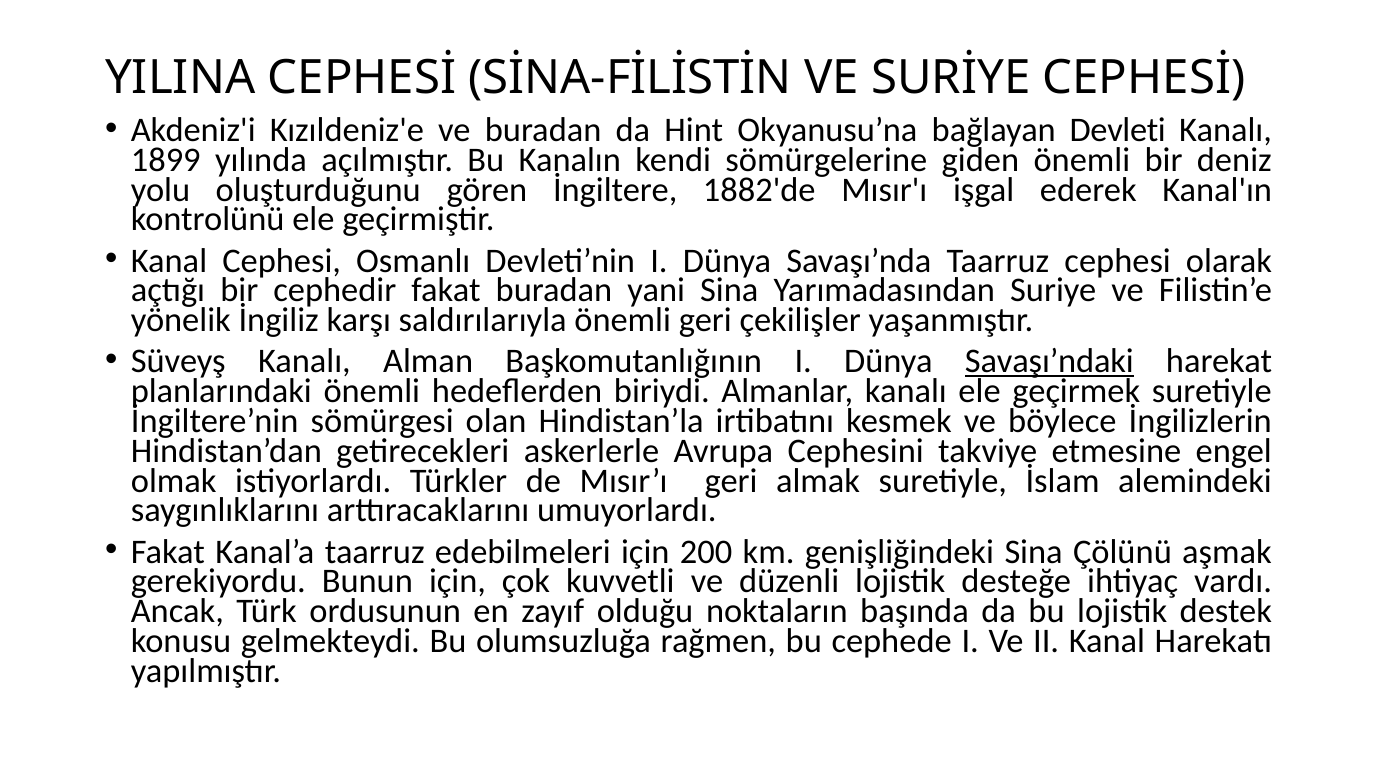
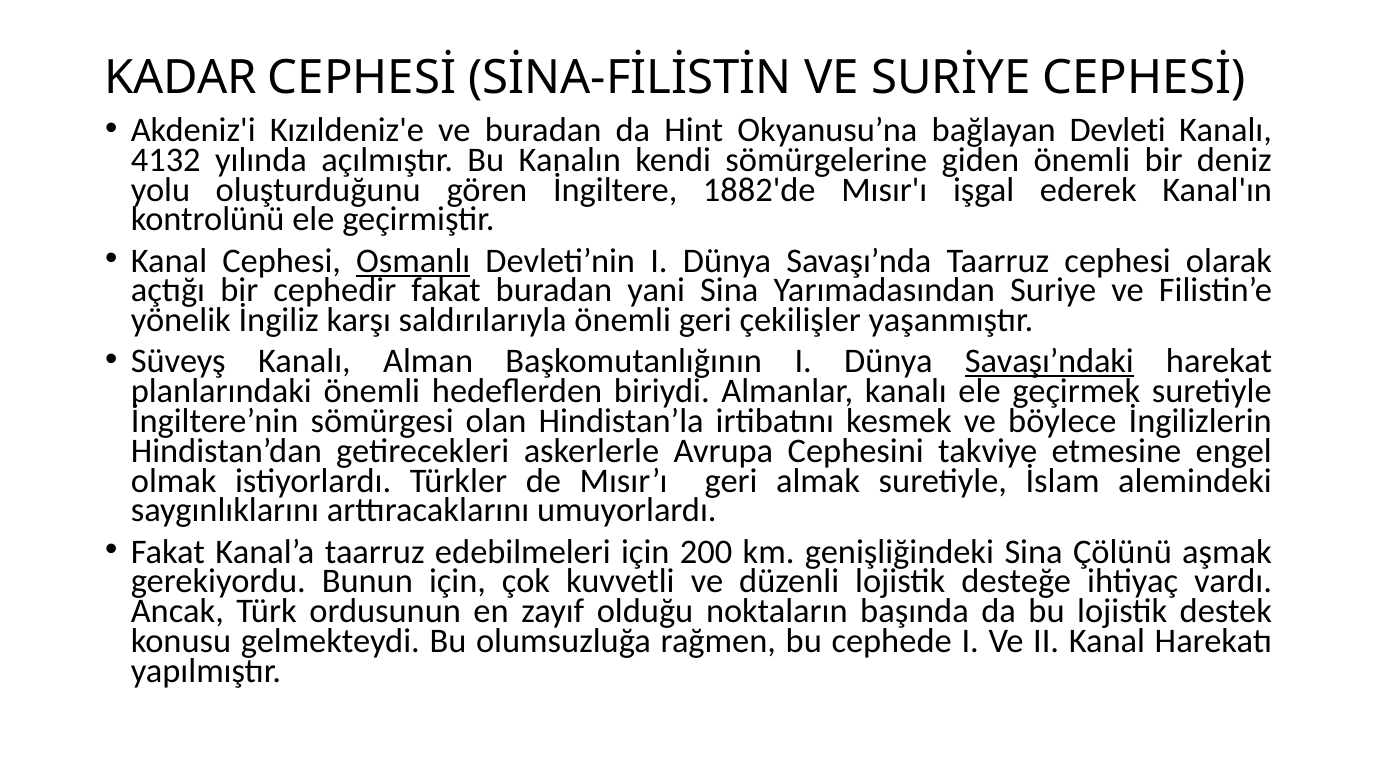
YILINA: YILINA -> KADAR (181, 78)
1899: 1899 -> 4132 (166, 160)
Osmanlı underline: none -> present (413, 261)
